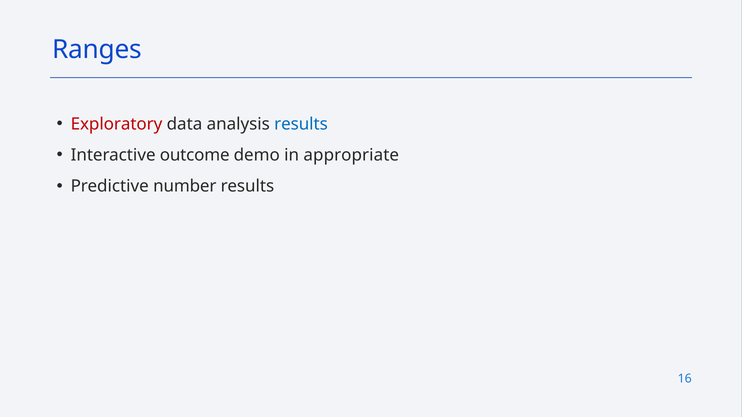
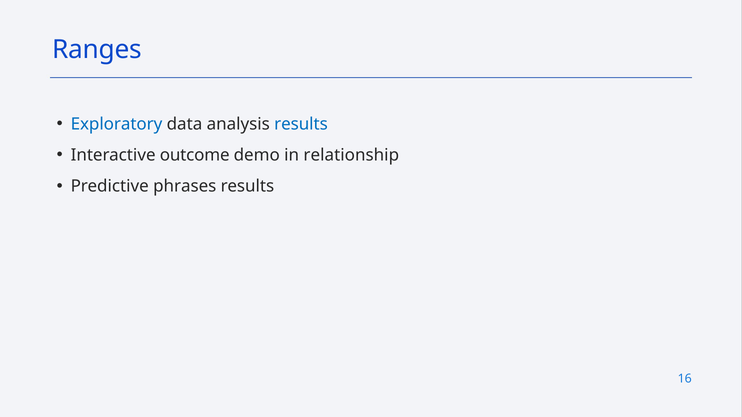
Exploratory colour: red -> blue (116, 124)
appropriate: appropriate -> relationship (351, 155)
number: number -> phrases (185, 187)
